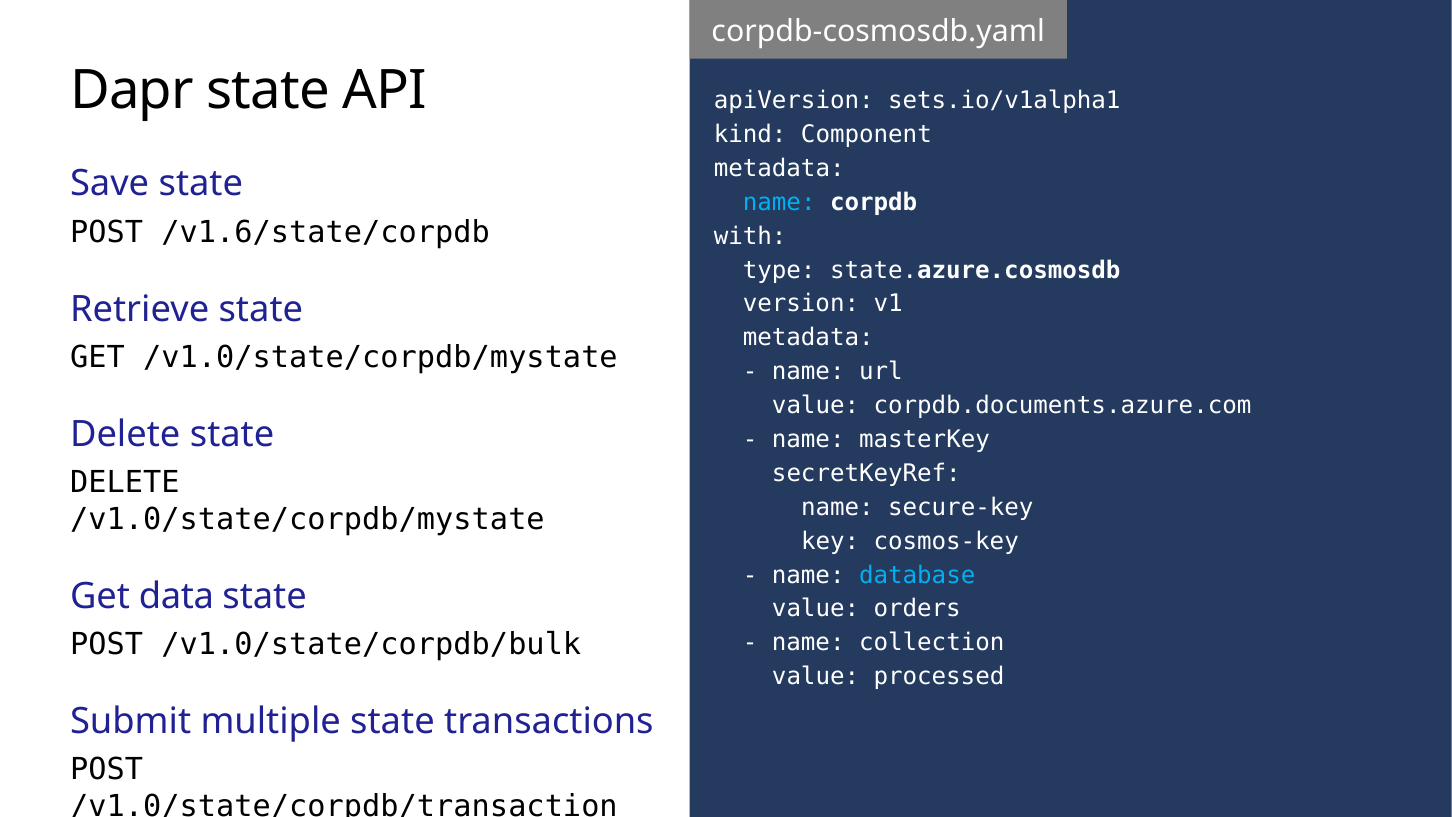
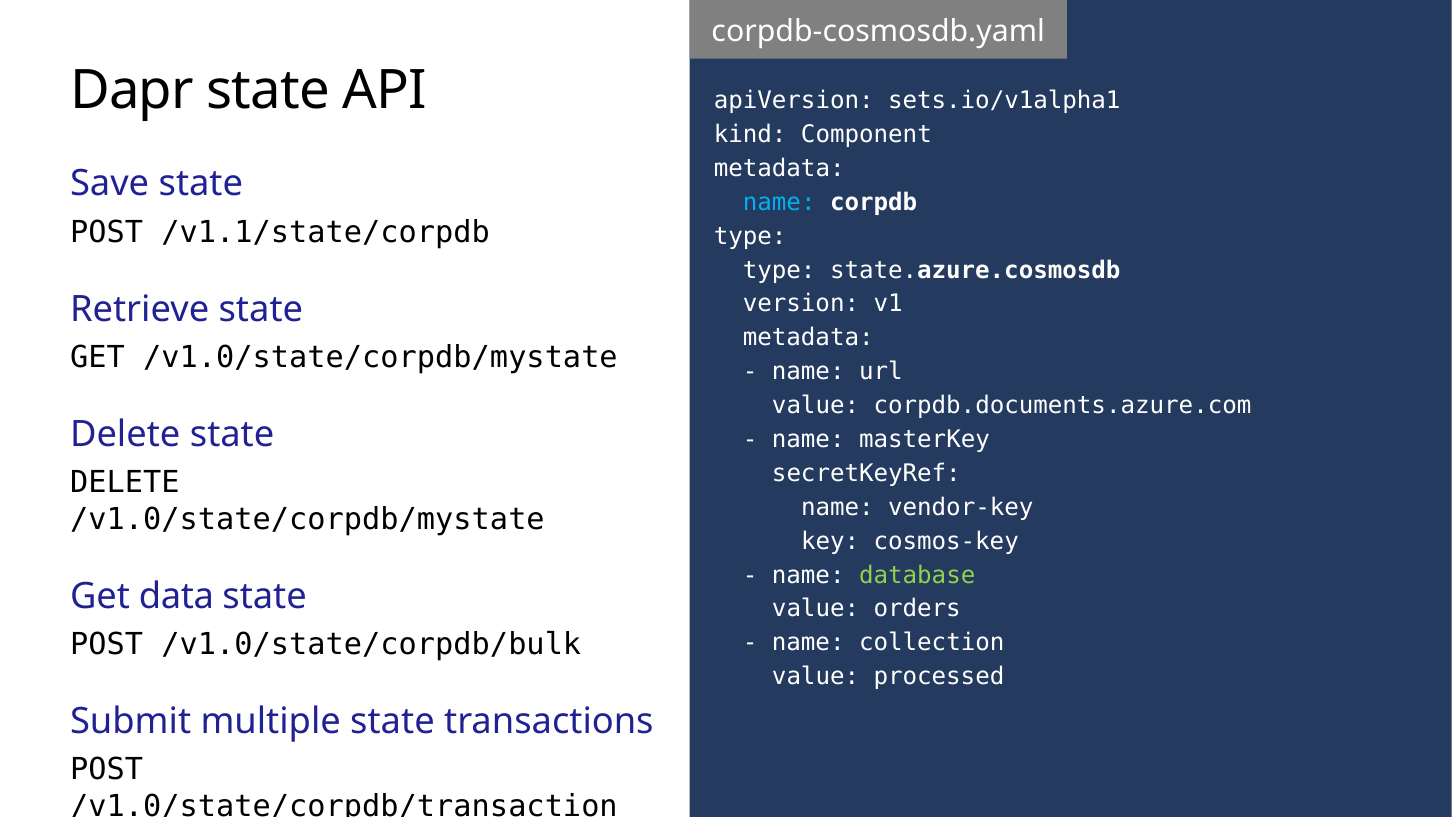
/v1.6/state/corpdb: /v1.6/state/corpdb -> /v1.1/state/corpdb (326, 232)
with: with -> type (750, 236)
secure-key: secure-key -> vendor-key (961, 507)
database colour: light blue -> light green (917, 575)
